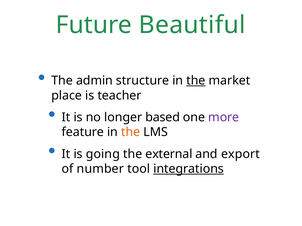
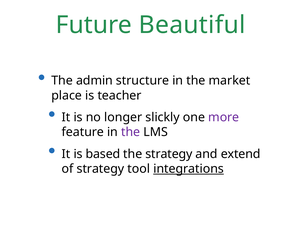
the underline: present -> none (196, 81)
based: based -> slickly (163, 118)
the colour: orange -> purple (131, 132)
going: going -> based (103, 154)
the external: external -> strategy (169, 154)
export: export -> extend (241, 154)
of number: number -> strategy (100, 169)
